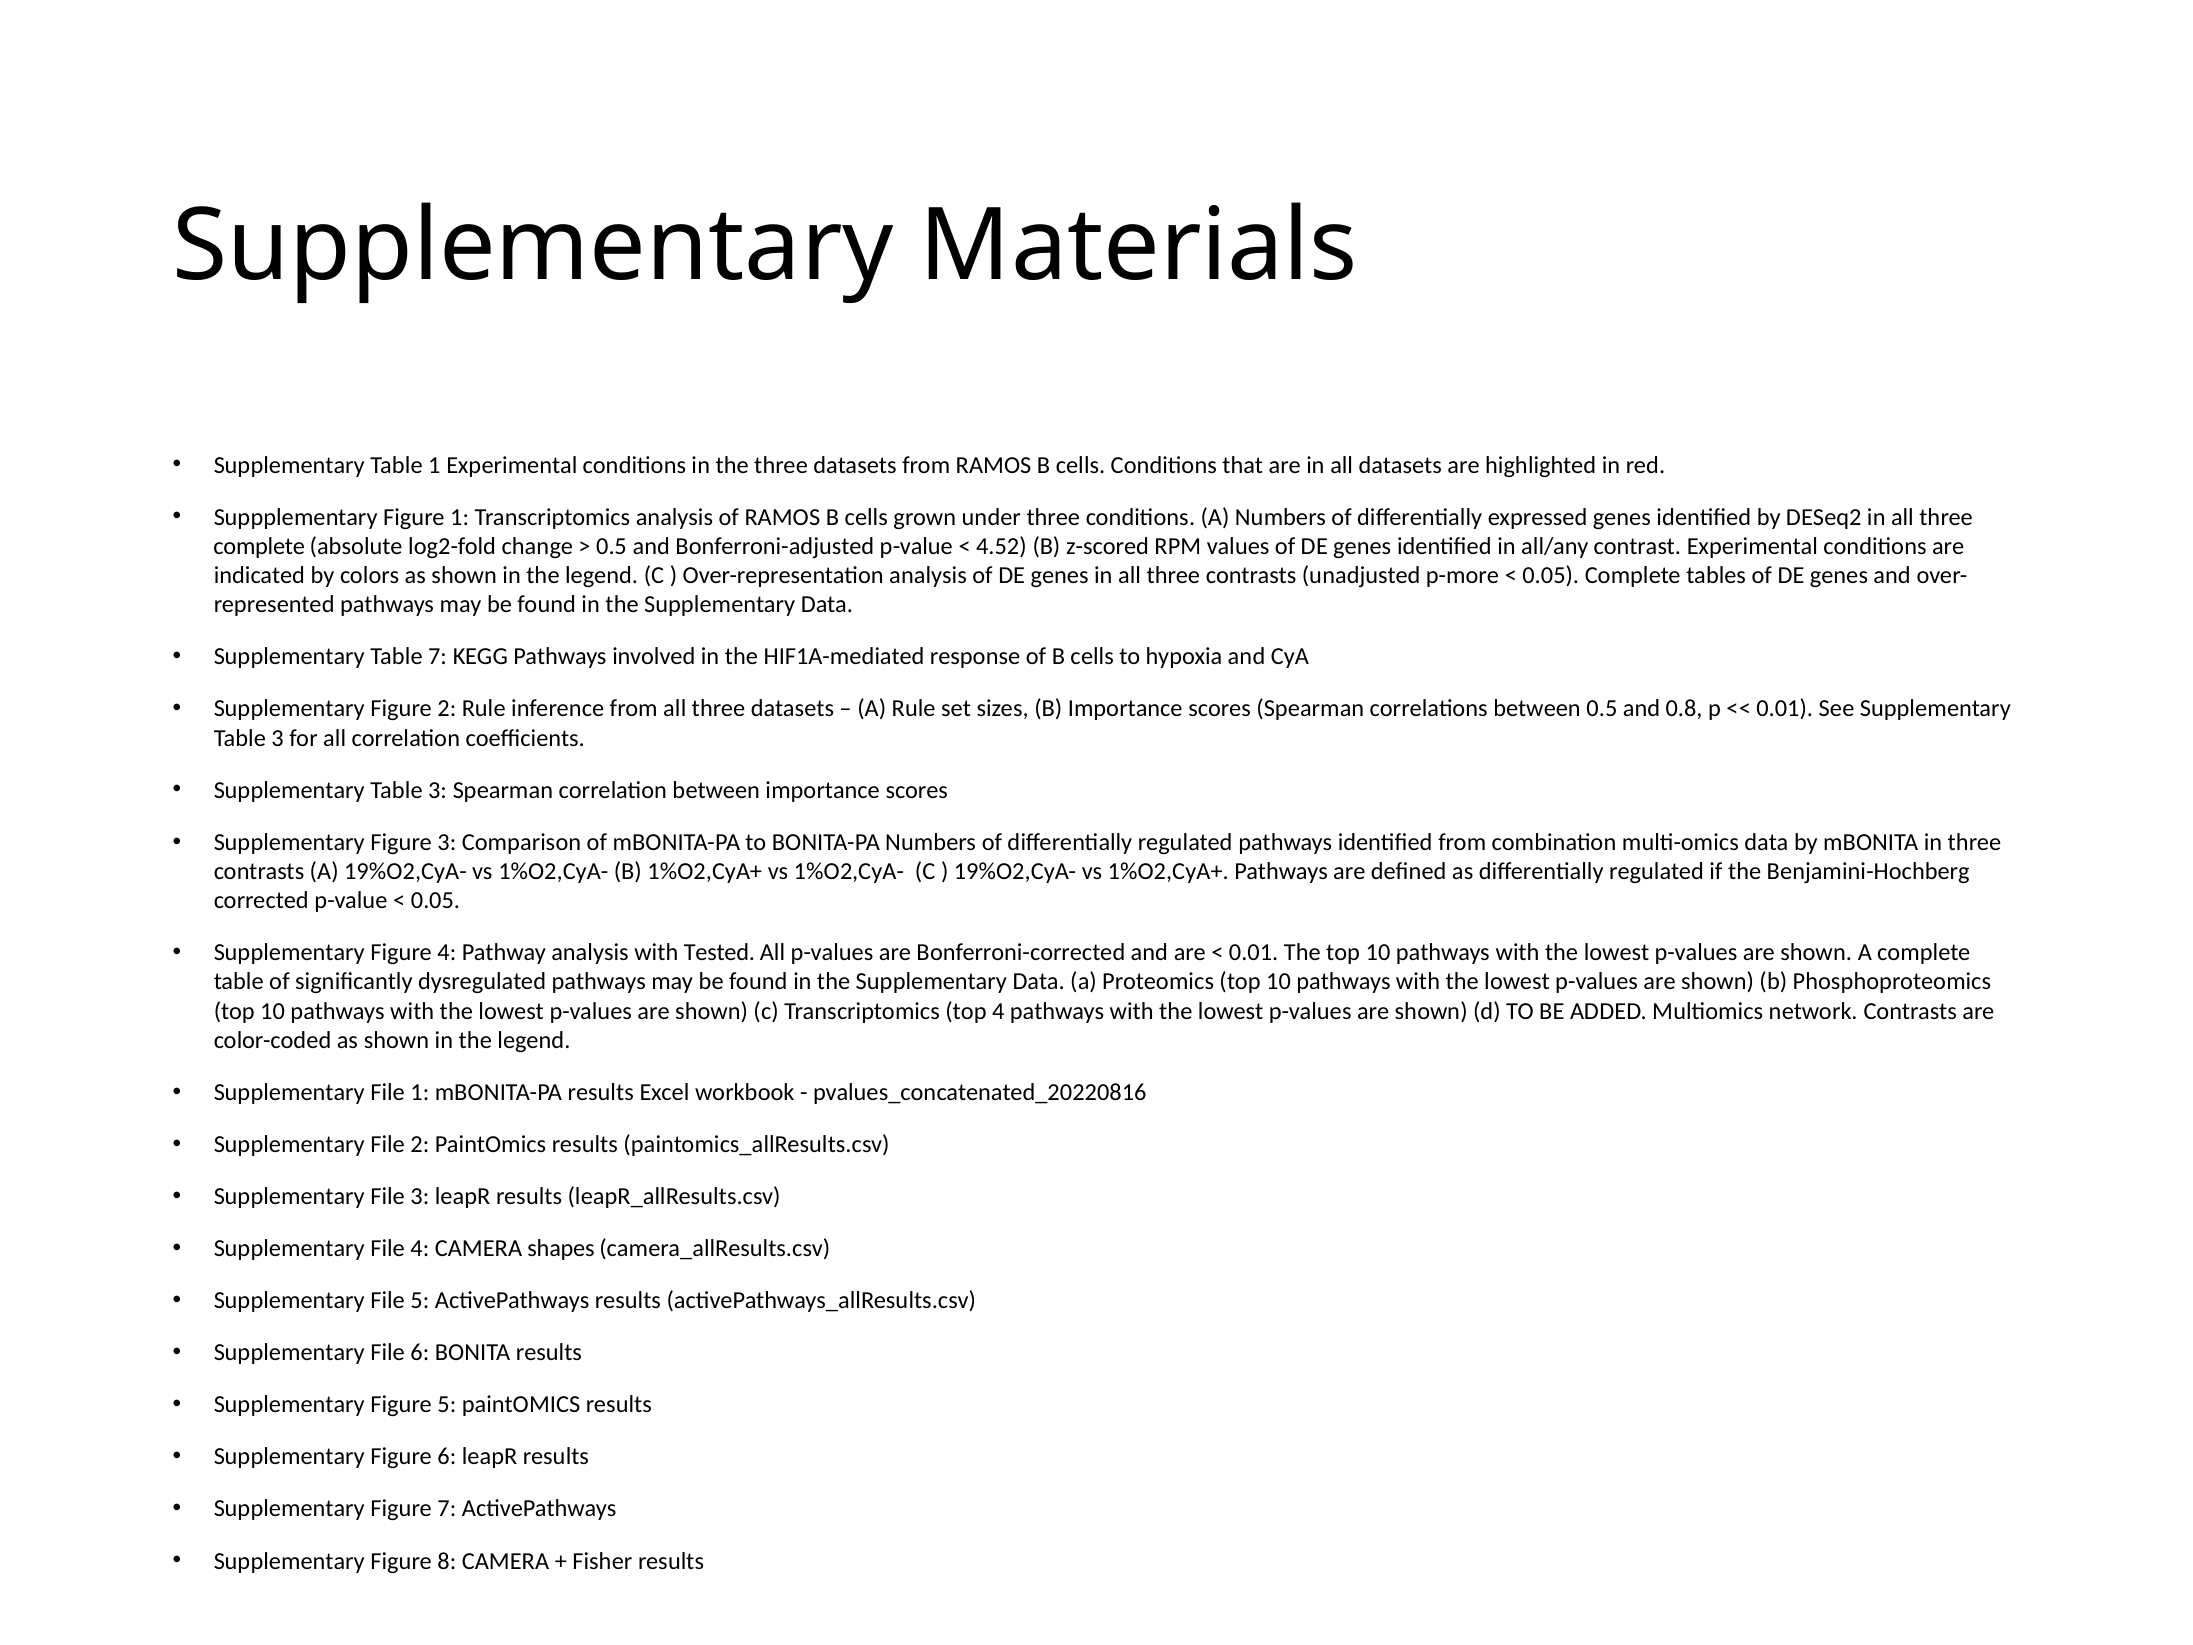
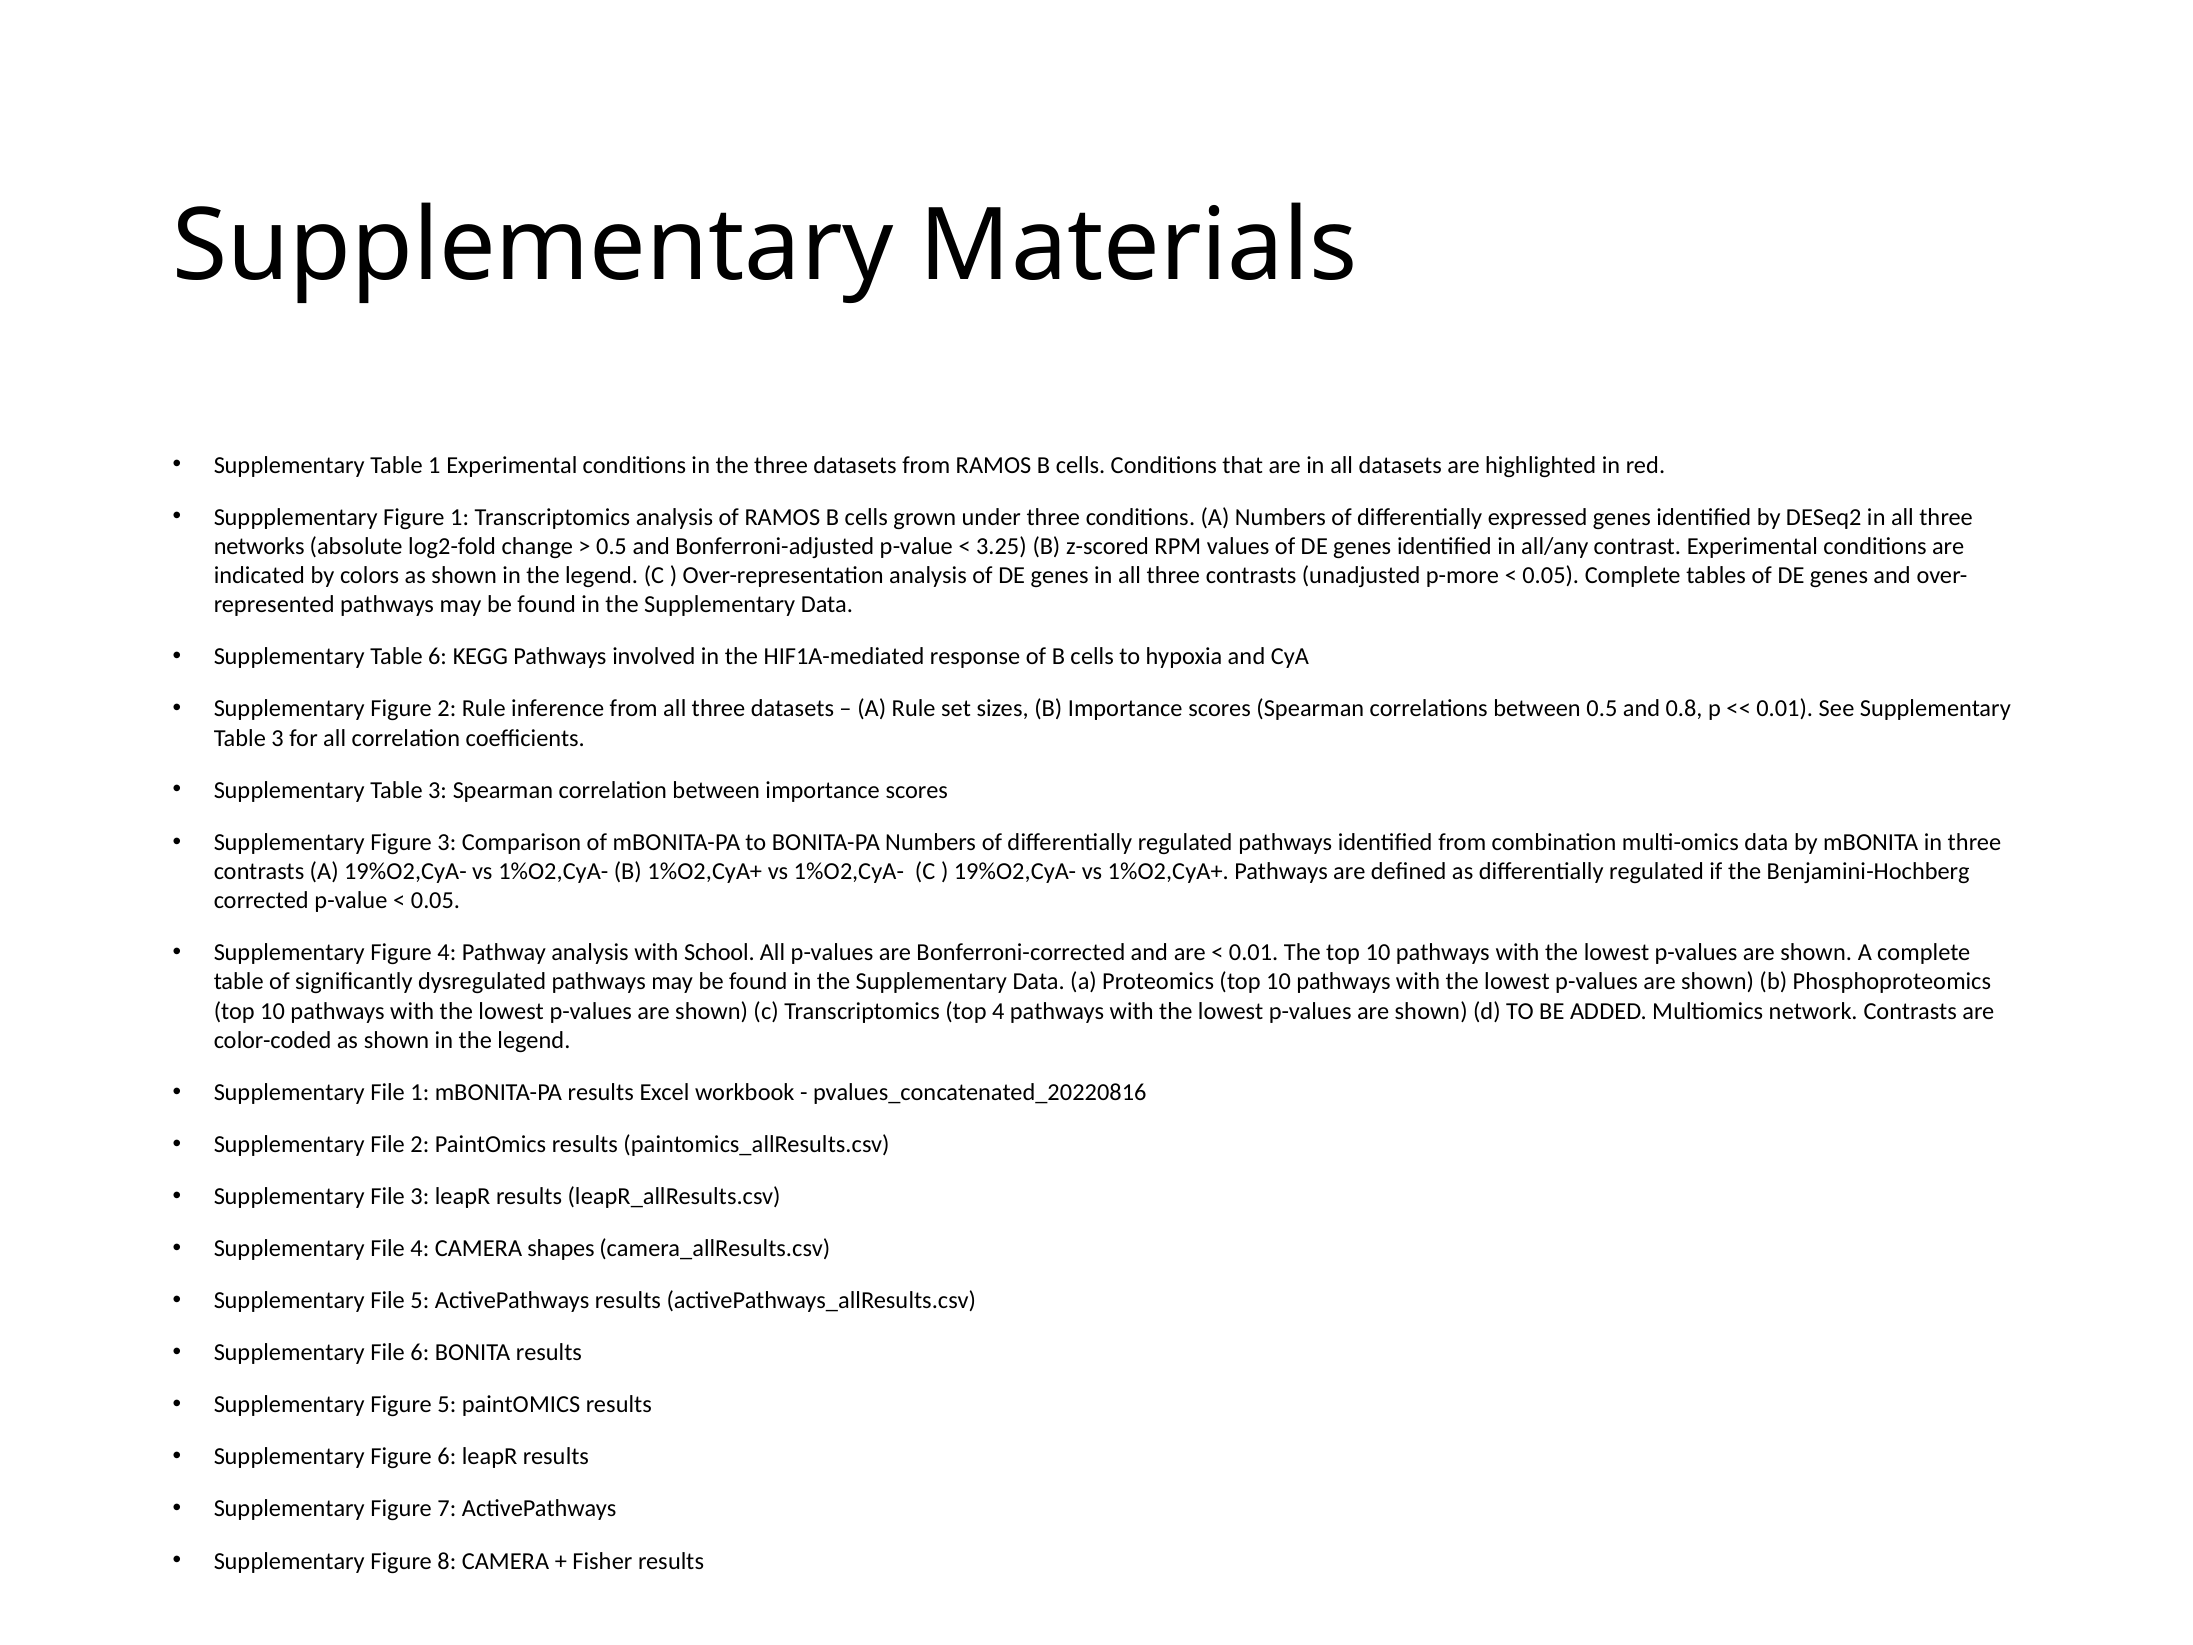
complete: complete -> networks (259, 546)
4.52: 4.52 -> 3.25 (1001, 546)
Table 7: 7 -> 6 (437, 657)
Tested: Tested -> School (719, 953)
